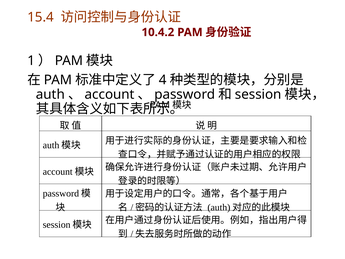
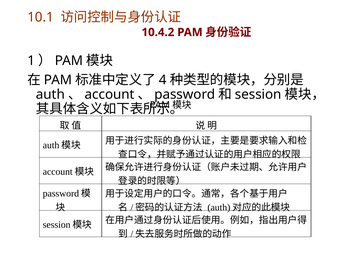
15.4: 15.4 -> 10.1 (41, 17)
